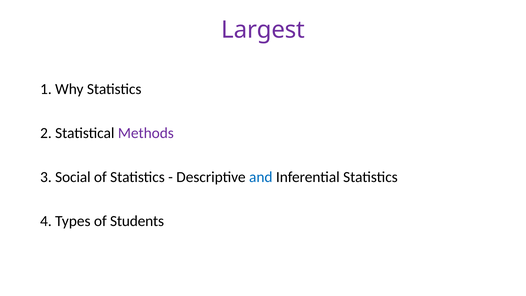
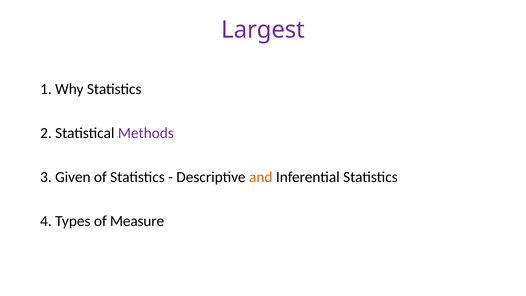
Social: Social -> Given (73, 177)
and colour: blue -> orange (261, 177)
Students: Students -> Measure (137, 221)
